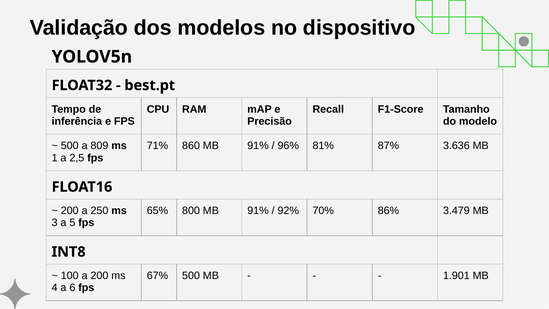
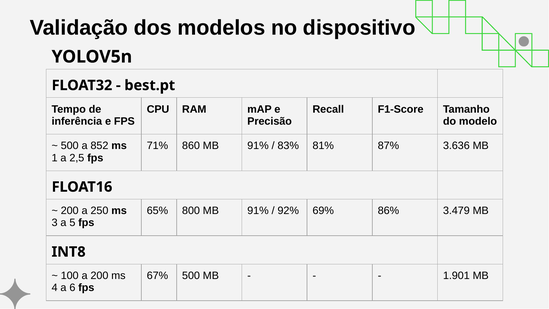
809: 809 -> 852 (99, 146)
96%: 96% -> 83% (288, 146)
70%: 70% -> 69% (323, 211)
